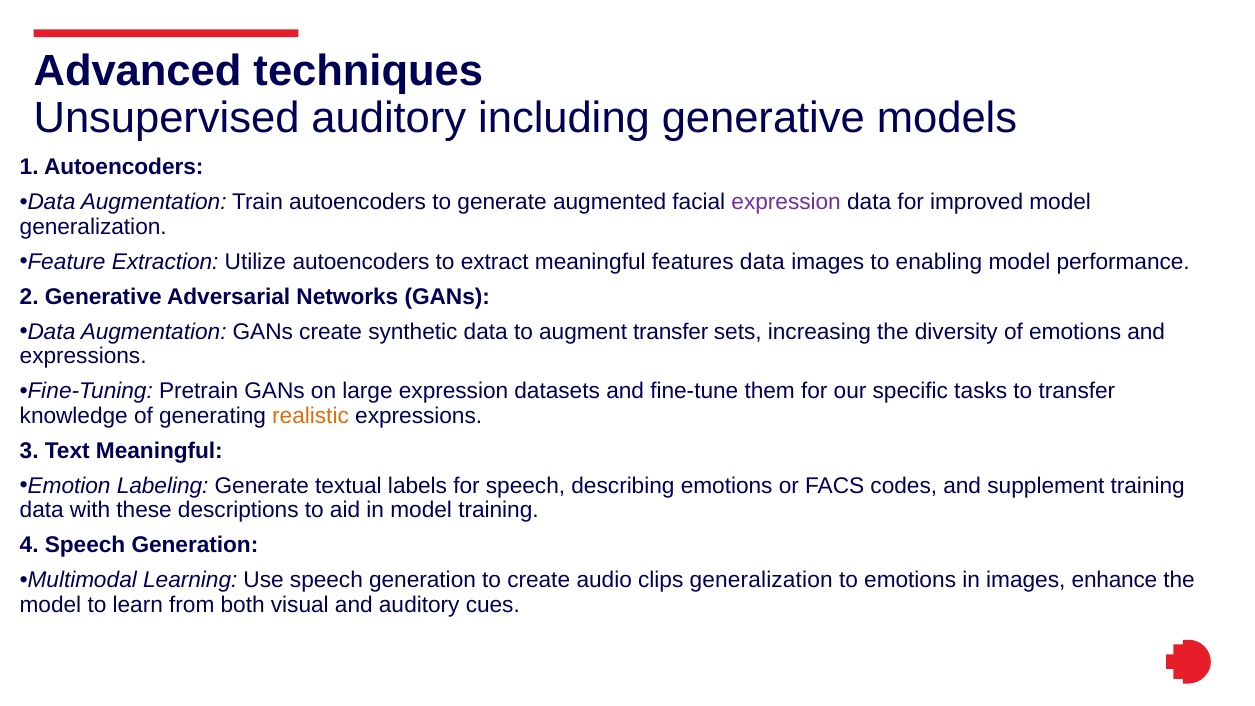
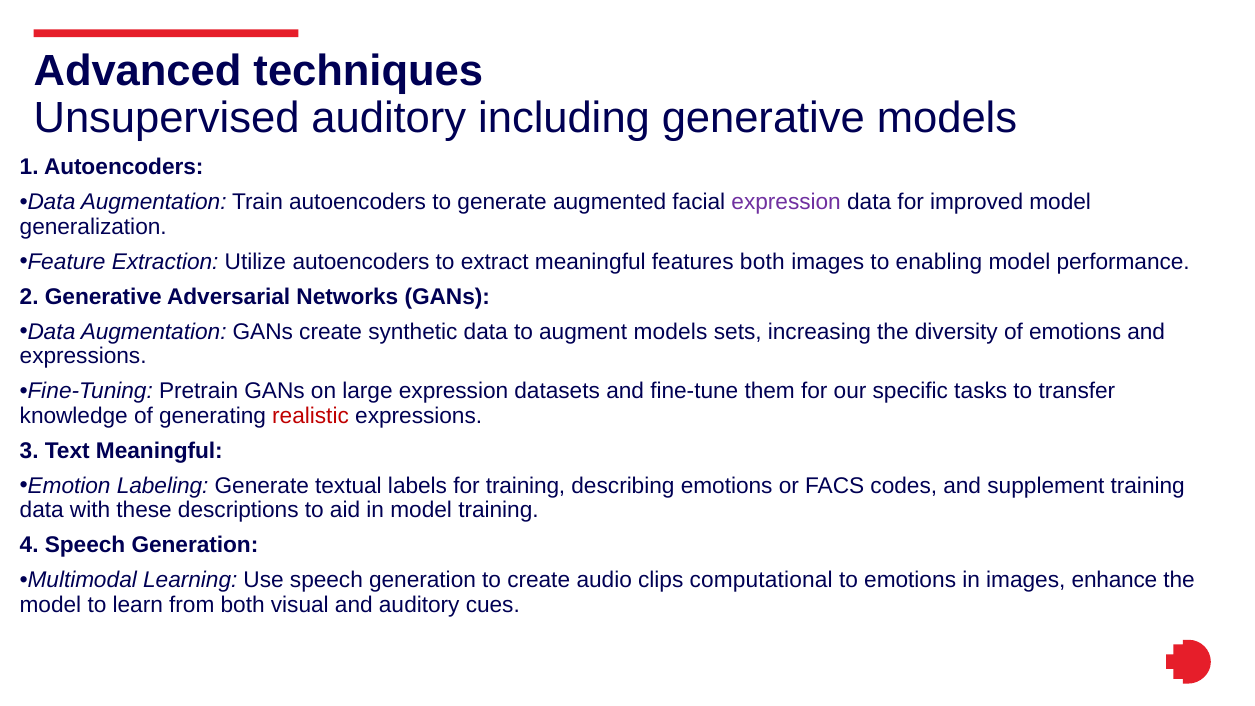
features data: data -> both (762, 262)
augment transfer: transfer -> models (671, 332)
realistic colour: orange -> red (311, 416)
for speech: speech -> training (526, 486)
clips generalization: generalization -> computational (761, 580)
